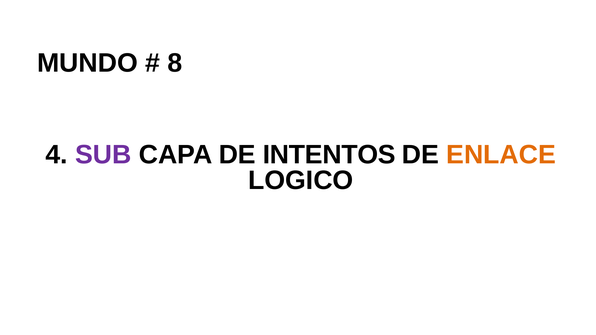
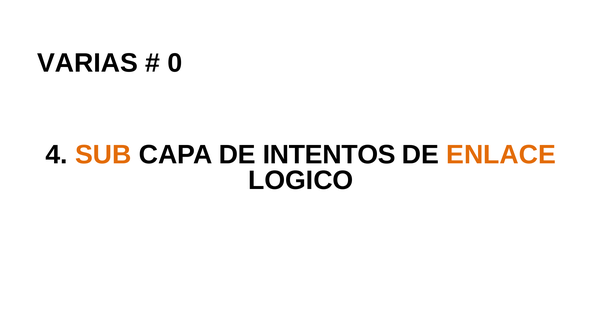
MUNDO: MUNDO -> VARIAS (87, 63)
8: 8 -> 0 (175, 63)
SUB colour: purple -> orange (103, 155)
